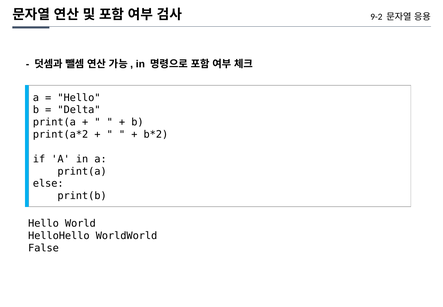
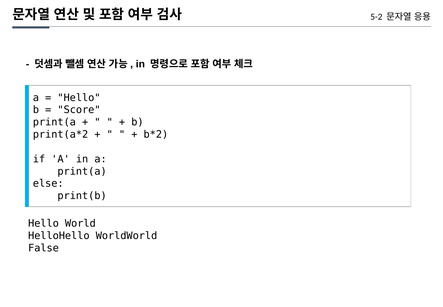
9-2: 9-2 -> 5-2 (376, 17)
Delta: Delta -> Score (79, 110)
